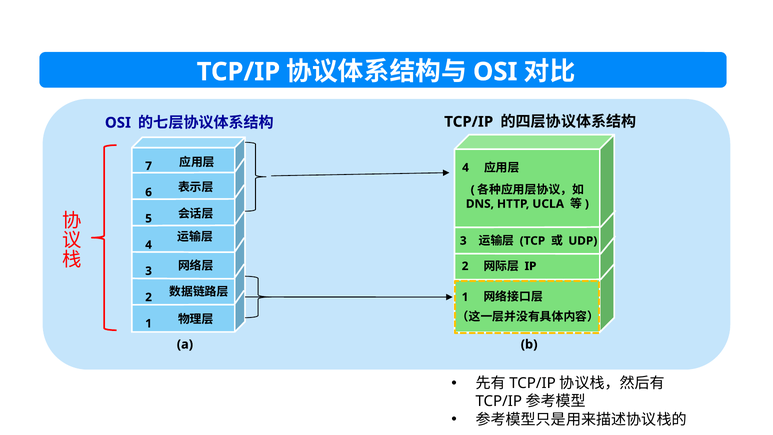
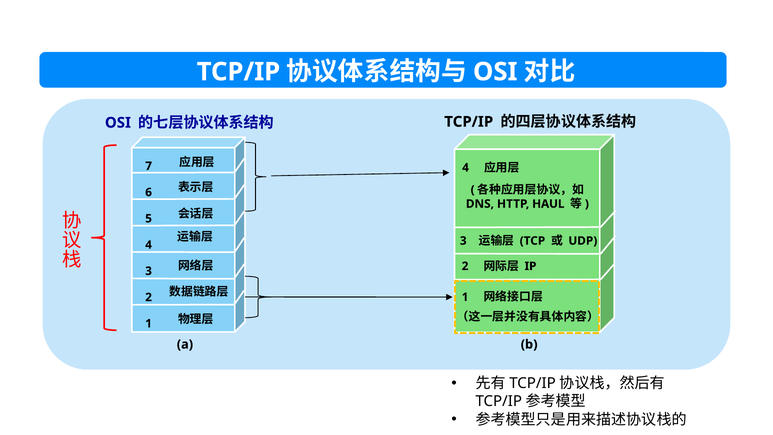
UCLA: UCLA -> HAUL (548, 204)
